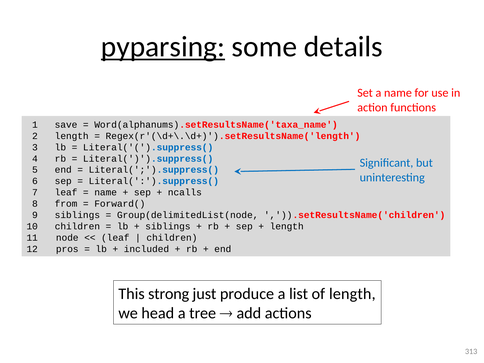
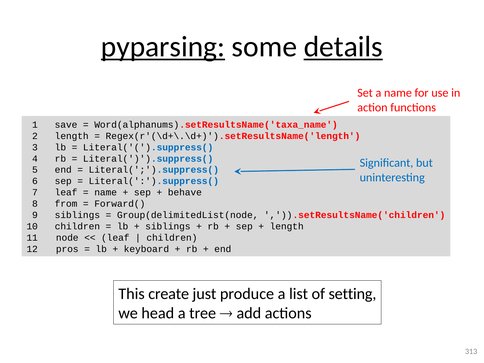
details underline: none -> present (343, 47)
ncalls: ncalls -> behave (185, 192)
included: included -> keyboard (146, 249)
strong: strong -> create (169, 294)
of length: length -> setting (352, 294)
